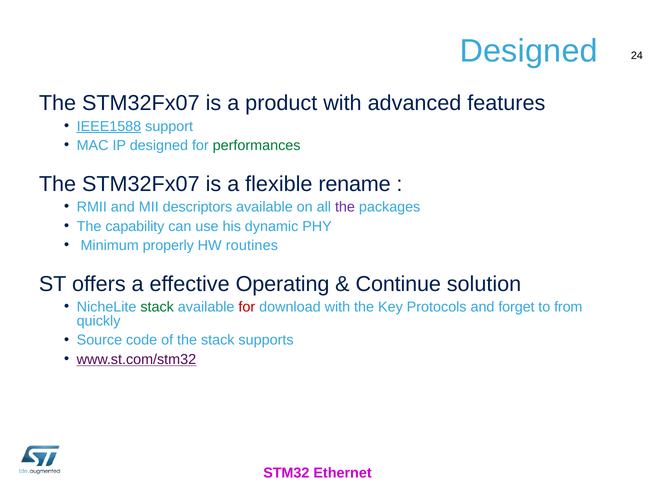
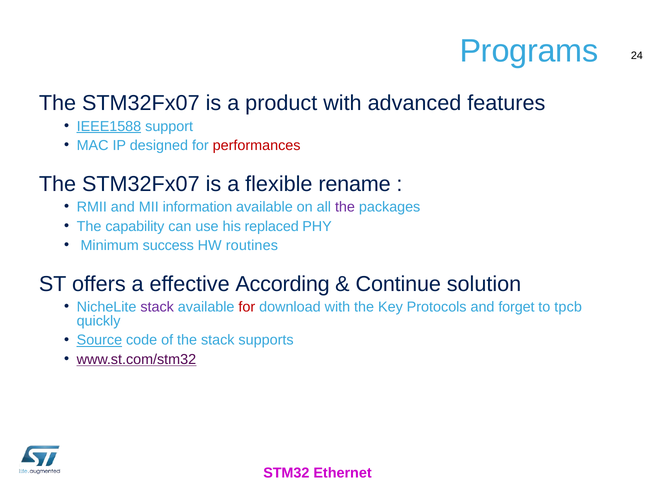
Designed: Designed -> Programs (529, 51)
performances colour: green -> red (257, 145)
descriptors: descriptors -> information (197, 207)
dynamic: dynamic -> replaced (272, 226)
properly: properly -> success (168, 246)
Operating: Operating -> According (283, 284)
stack colour: green -> purple (157, 307)
from: from -> tpcb (568, 307)
Source underline: none -> present (99, 340)
